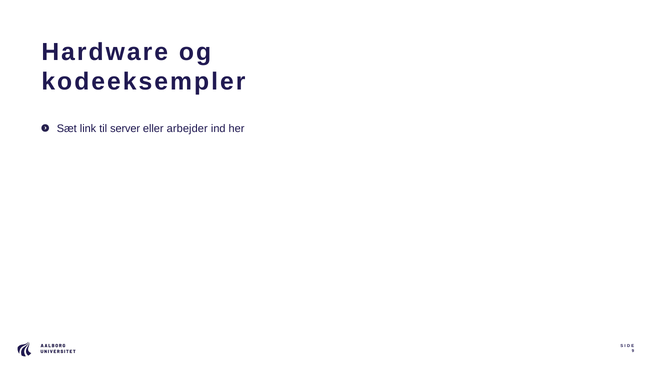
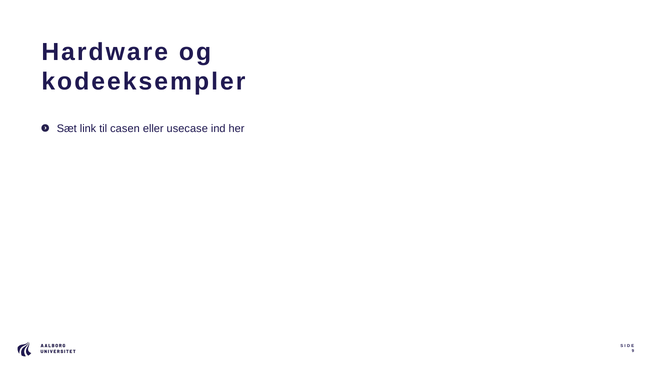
server: server -> casen (125, 129)
arbejder: arbejder -> usecase (187, 129)
